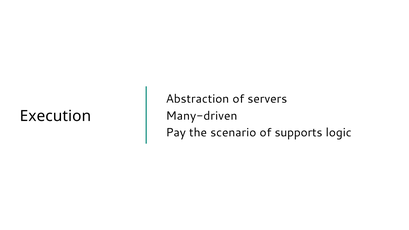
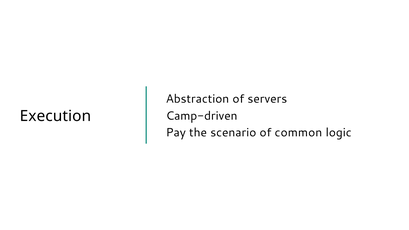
Many-driven: Many-driven -> Camp-driven (202, 116)
supports: supports -> common (298, 133)
